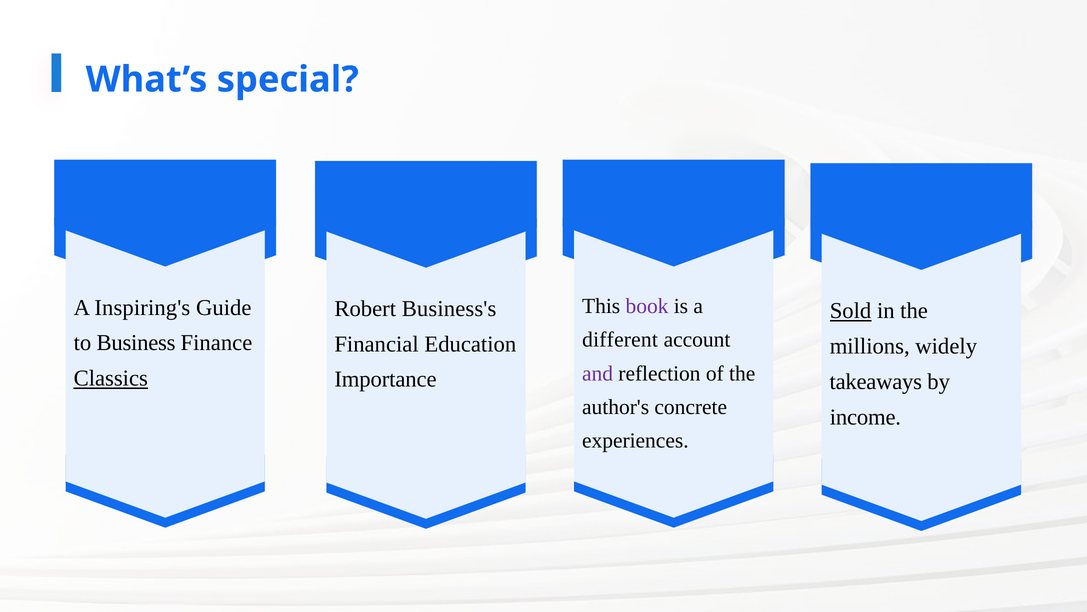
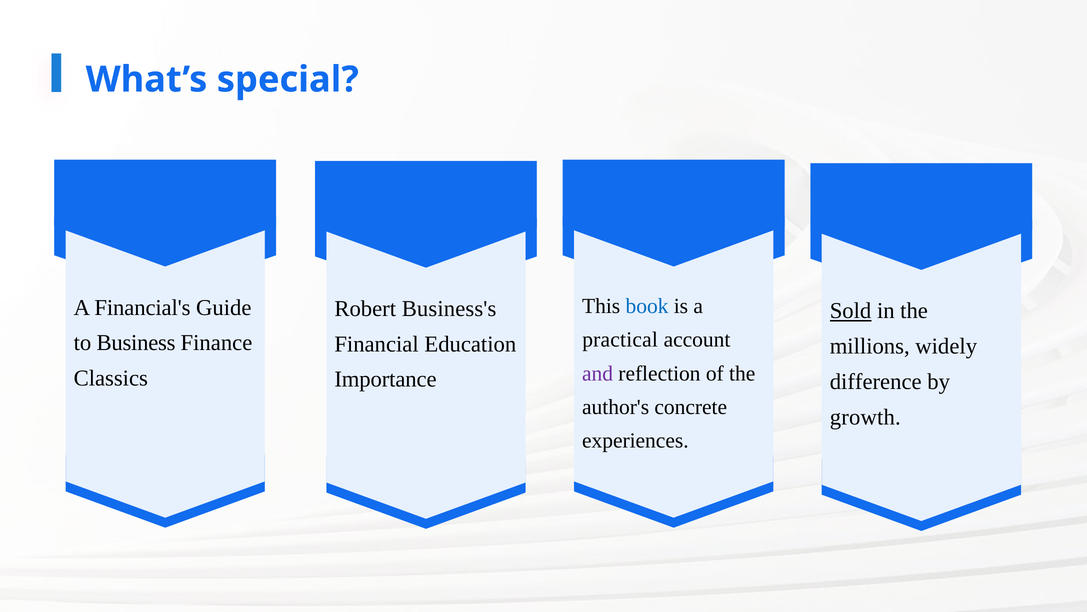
book colour: purple -> blue (647, 306)
Inspiring's: Inspiring's -> Financial's (142, 307)
different: different -> practical (620, 340)
Classics underline: present -> none (111, 378)
takeaways: takeaways -> difference (876, 381)
income: income -> growth (865, 417)
